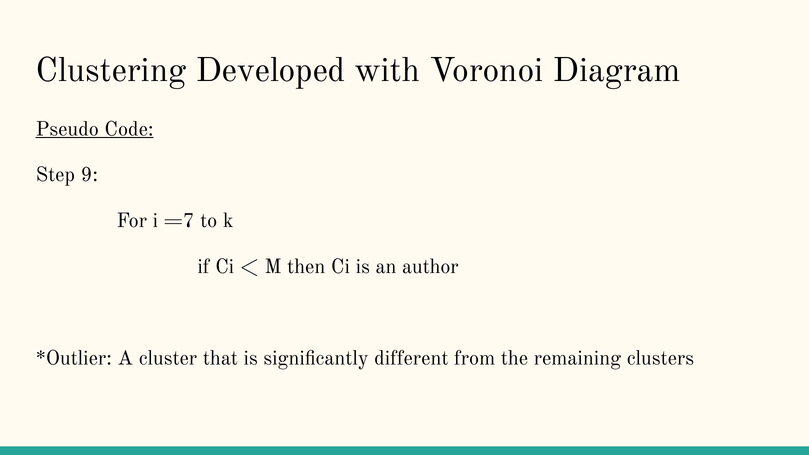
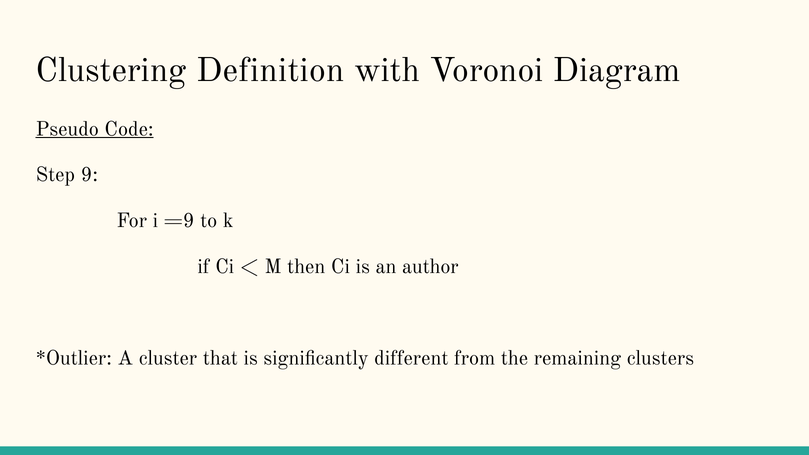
Developed: Developed -> Definition (270, 70)
=7: =7 -> =9 (179, 221)
